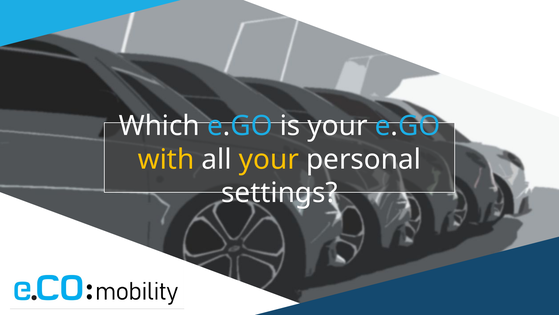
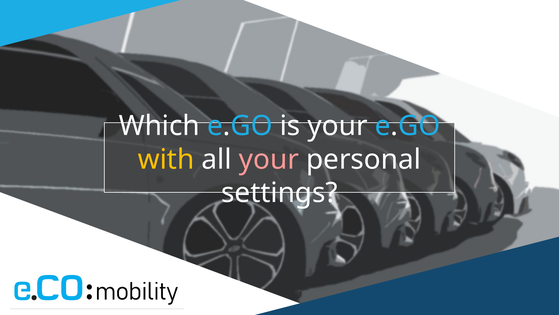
your colour: yellow -> pink (269, 159)
